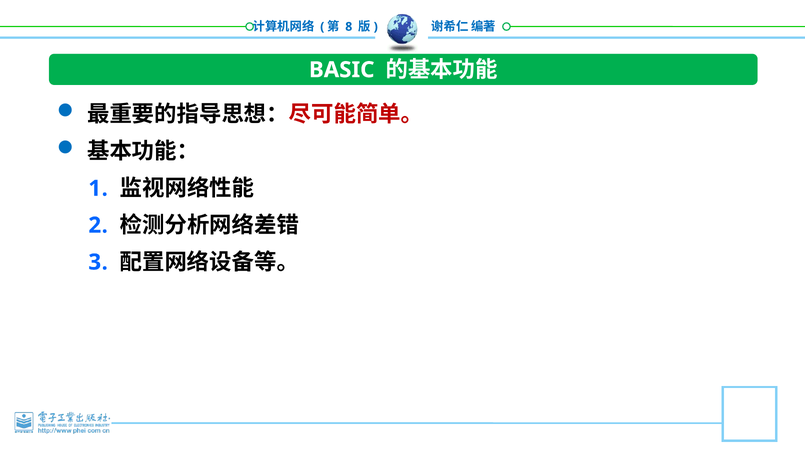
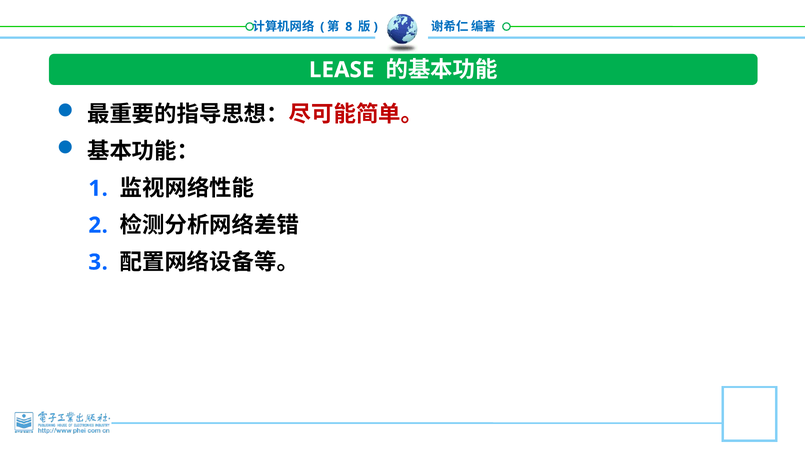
BASIC: BASIC -> LEASE (342, 70)
